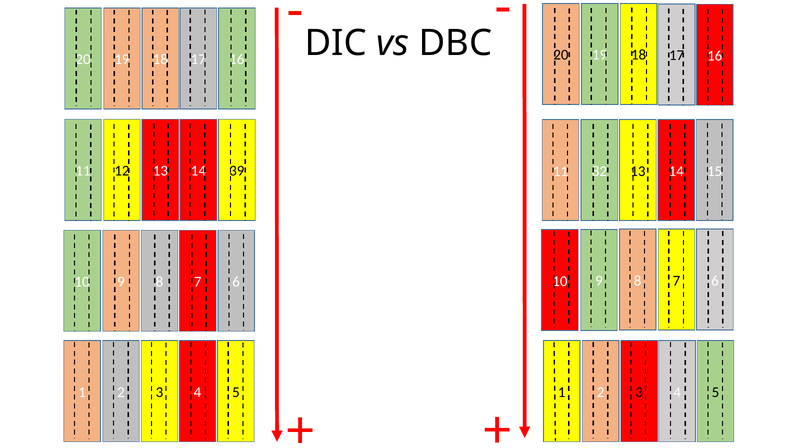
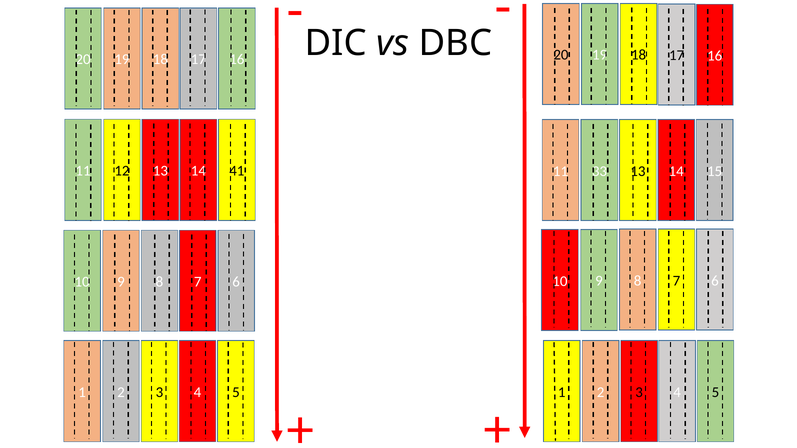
39: 39 -> 41 (237, 171)
82: 82 -> 33 (599, 171)
